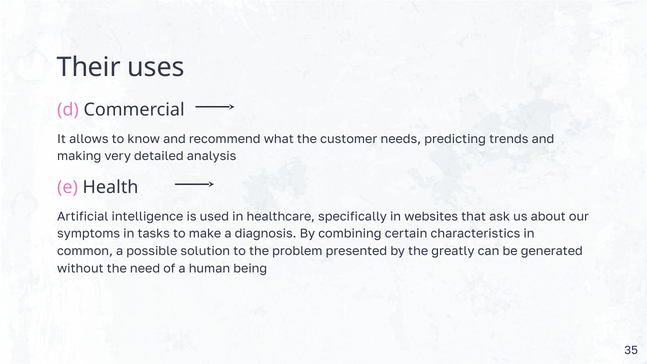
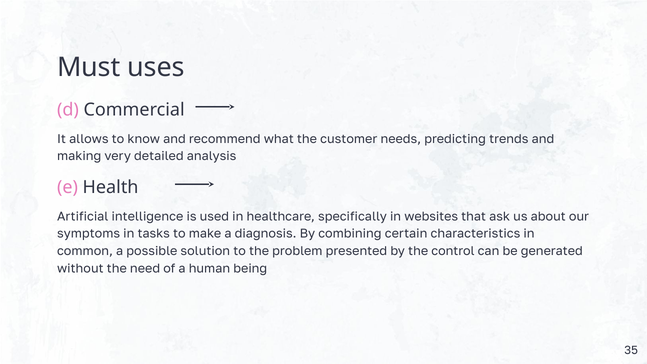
Their: Their -> Must (89, 67)
greatly: greatly -> control (453, 251)
